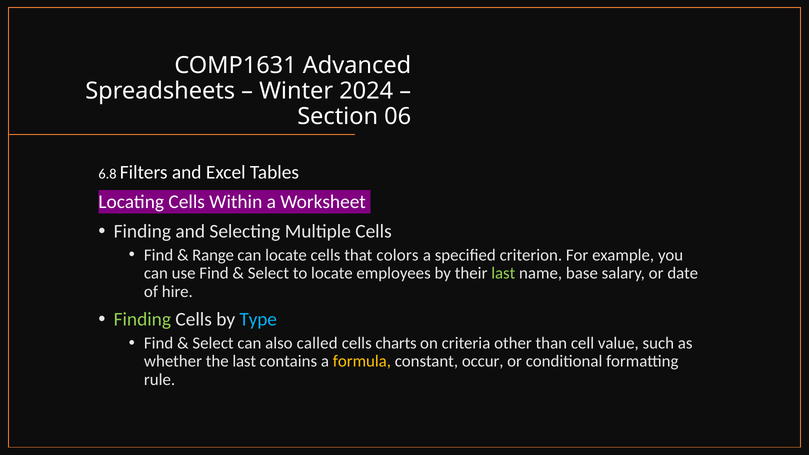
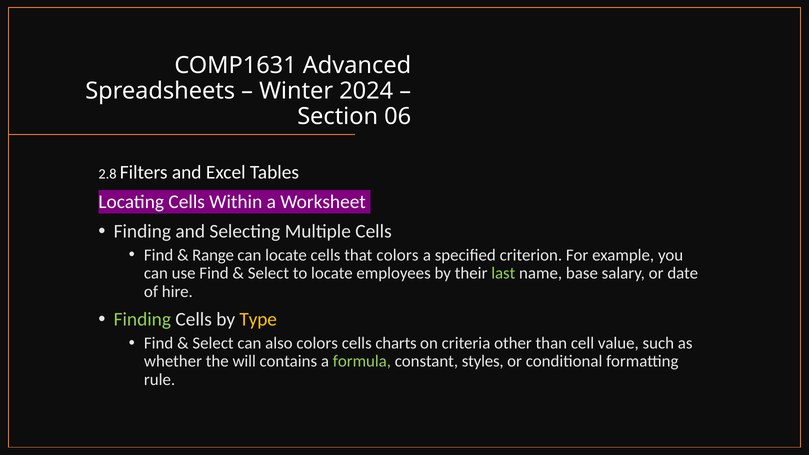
6.8: 6.8 -> 2.8 (108, 174)
Type colour: light blue -> yellow (258, 319)
also called: called -> colors (317, 343)
the last: last -> will (244, 361)
formula colour: yellow -> light green (362, 361)
occur: occur -> styles (483, 361)
